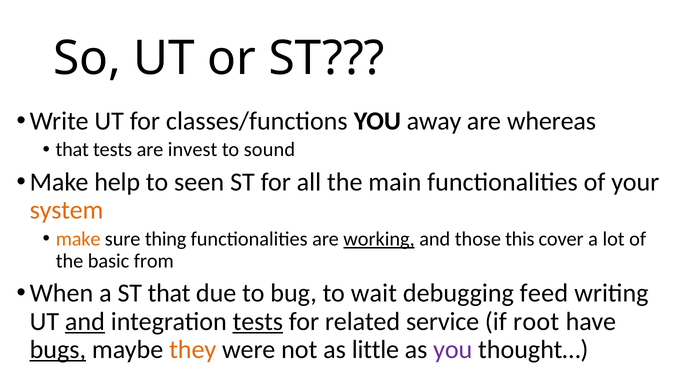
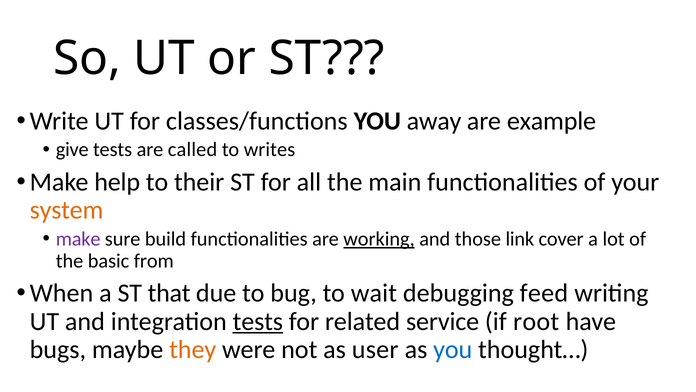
whereas: whereas -> example (551, 121)
that: that -> give (72, 149)
invest: invest -> called (193, 149)
sound: sound -> writes (269, 149)
seen: seen -> their (199, 182)
make colour: orange -> purple (78, 239)
thing: thing -> build (166, 239)
this: this -> link (520, 239)
and underline: present -> none (85, 321)
bugs underline: present -> none (58, 349)
little: little -> user (375, 349)
you colour: purple -> blue (453, 349)
